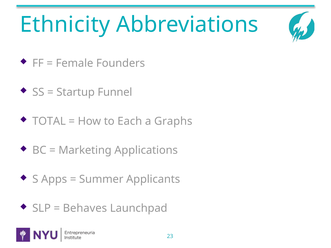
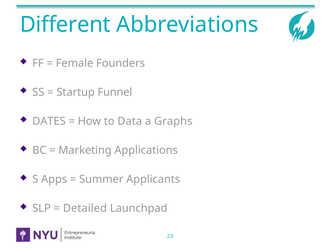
Ethnicity: Ethnicity -> Different (65, 25)
TOTAL: TOTAL -> DATES (49, 121)
Each: Each -> Data (130, 121)
Behaves: Behaves -> Detailed (85, 209)
